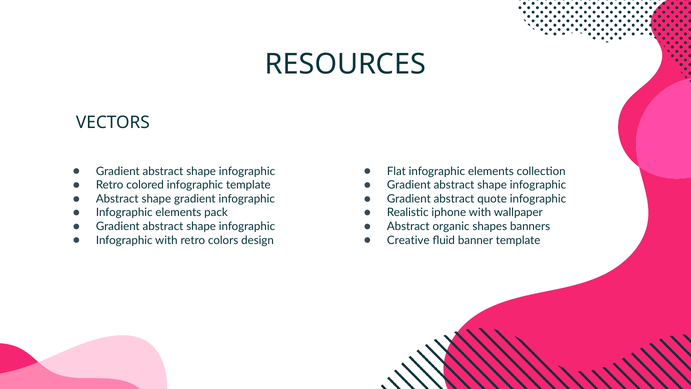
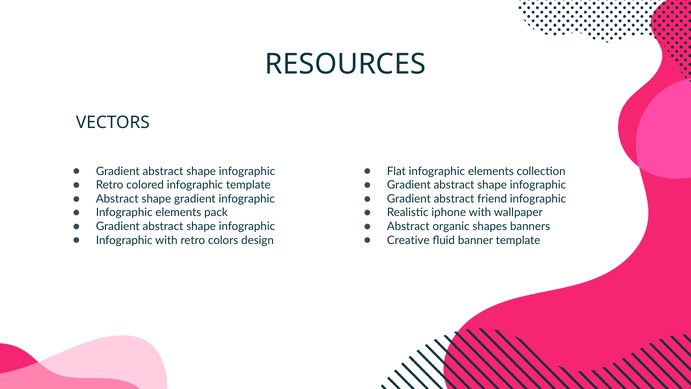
quote: quote -> friend (492, 199)
